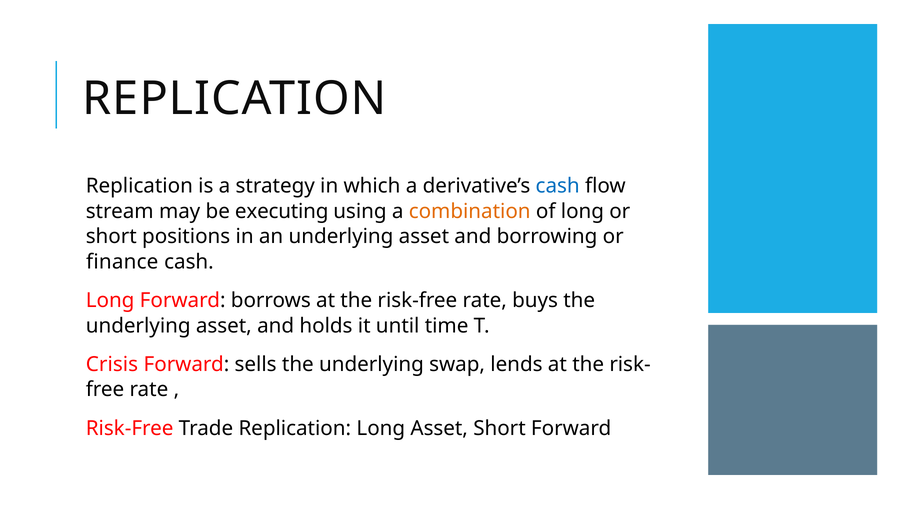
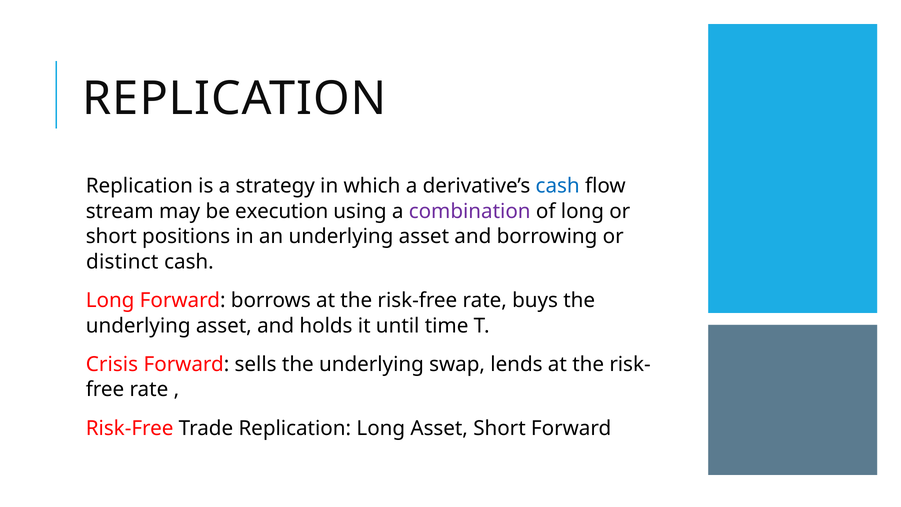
executing: executing -> execution (282, 211)
combination colour: orange -> purple (470, 211)
finance: finance -> distinct (122, 262)
